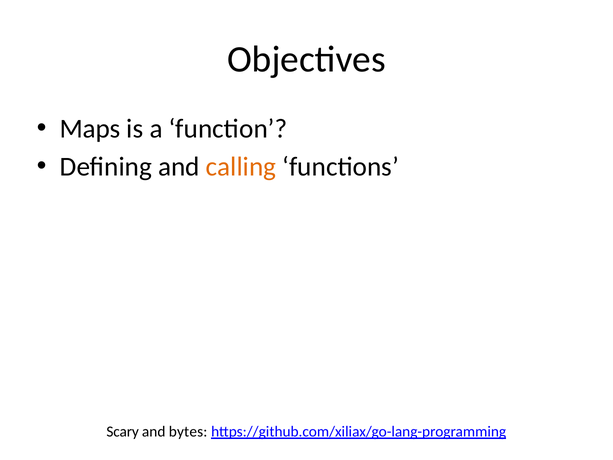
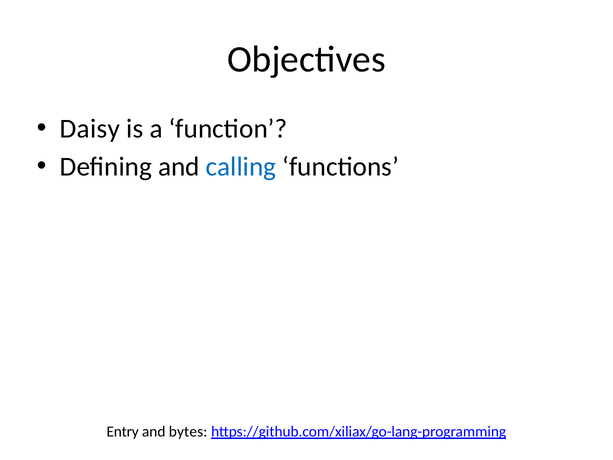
Maps: Maps -> Daisy (90, 129)
calling colour: orange -> blue (241, 167)
Scary: Scary -> Entry (123, 431)
